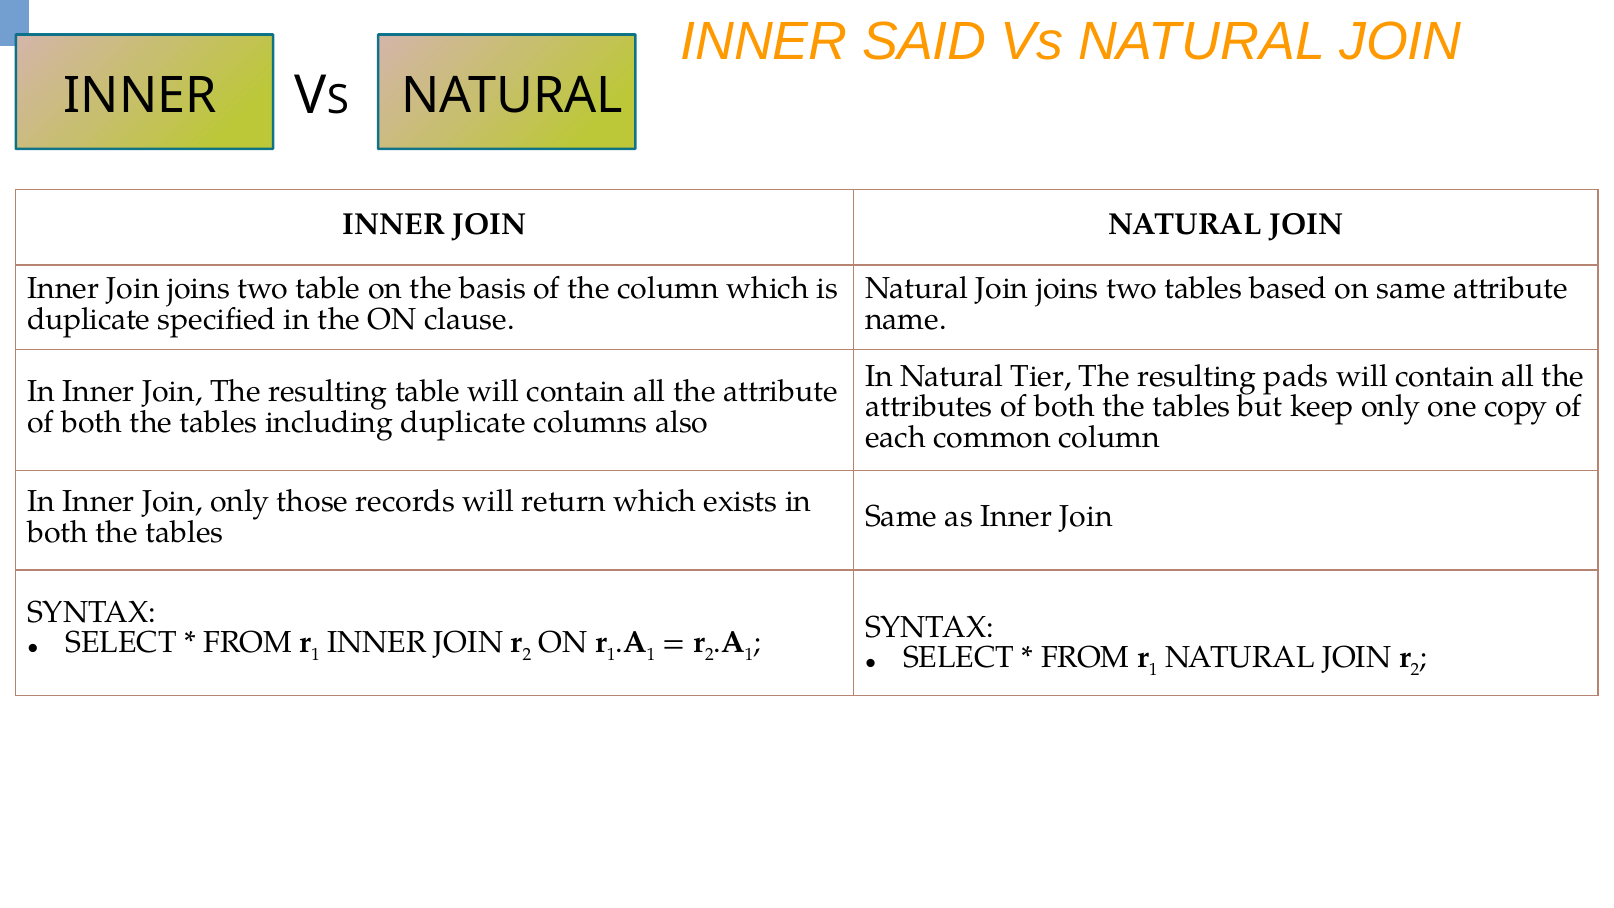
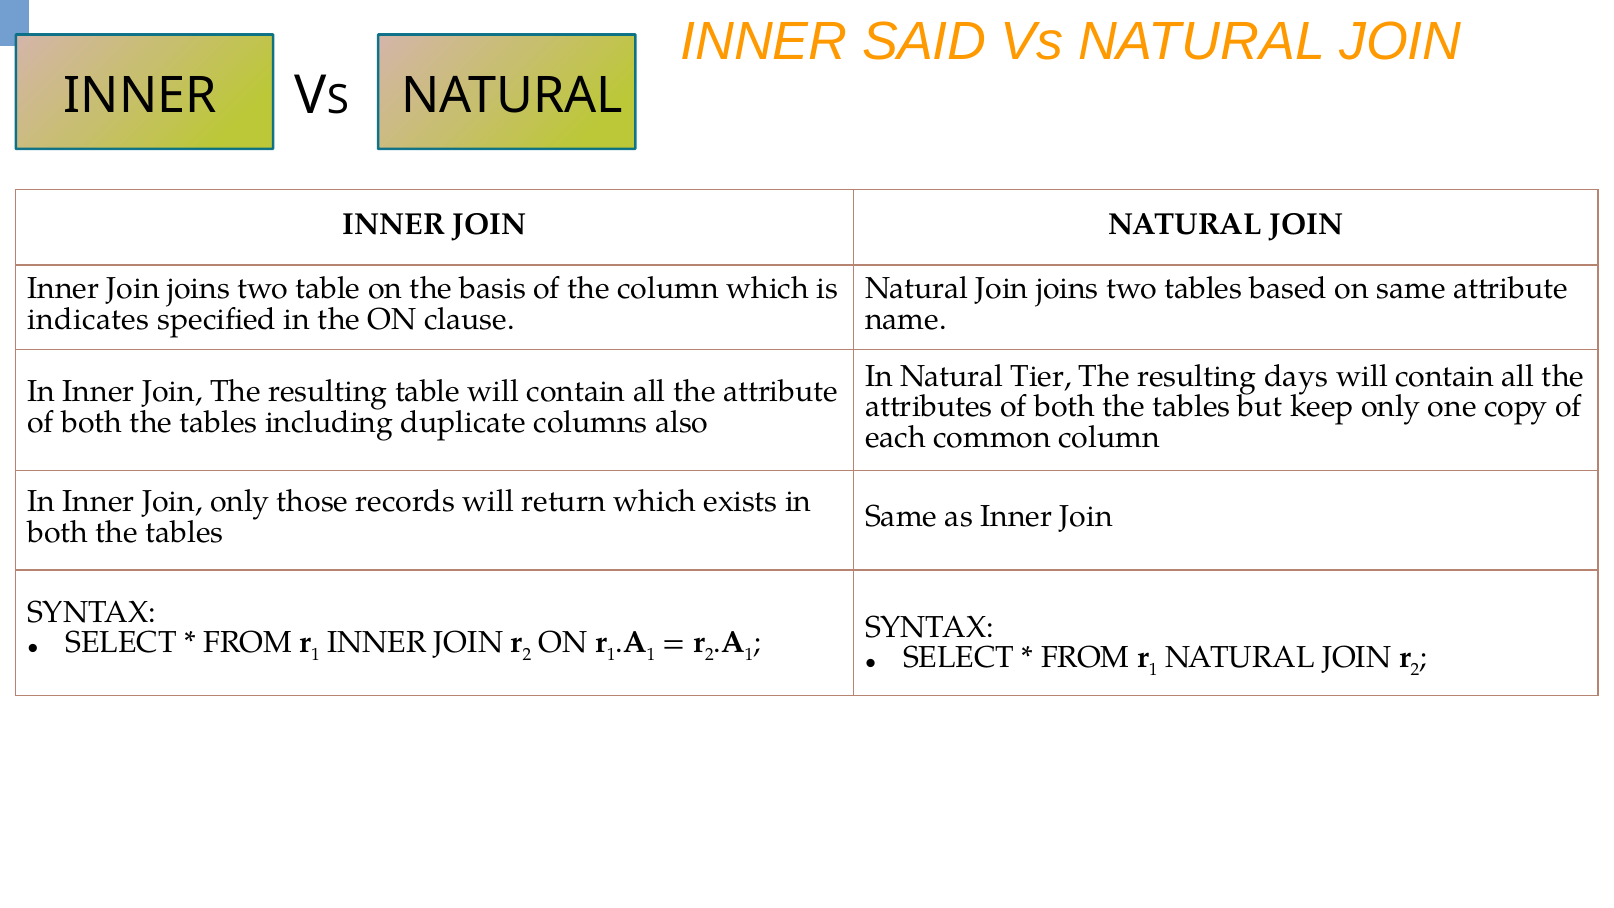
duplicate: duplicate -> indicates (89, 319)
pads: pads -> days (1296, 376)
